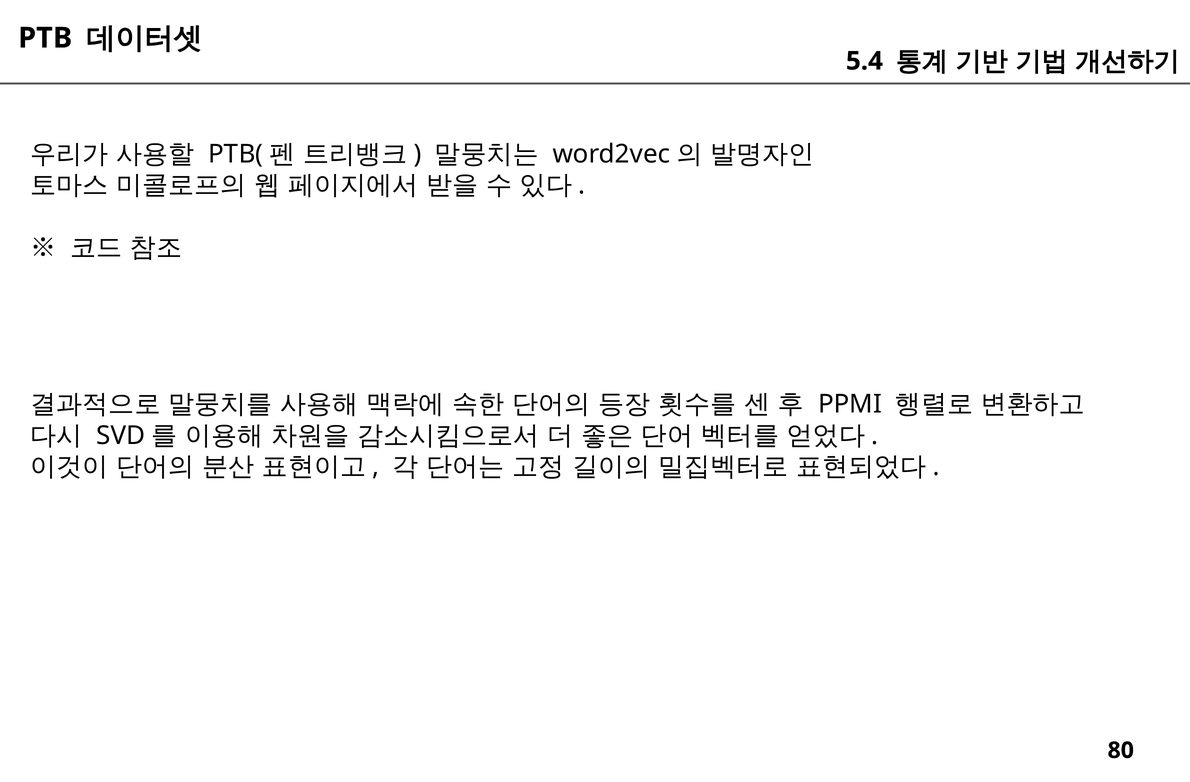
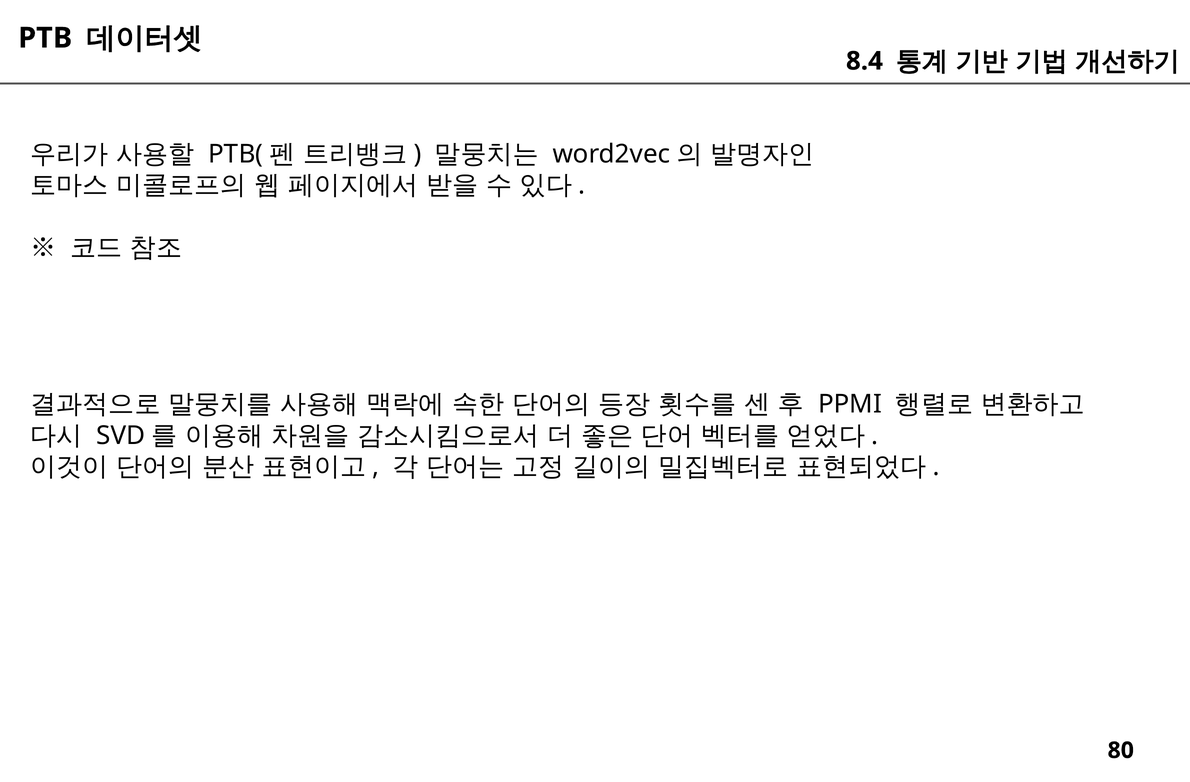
5.4: 5.4 -> 8.4 (864, 61)
